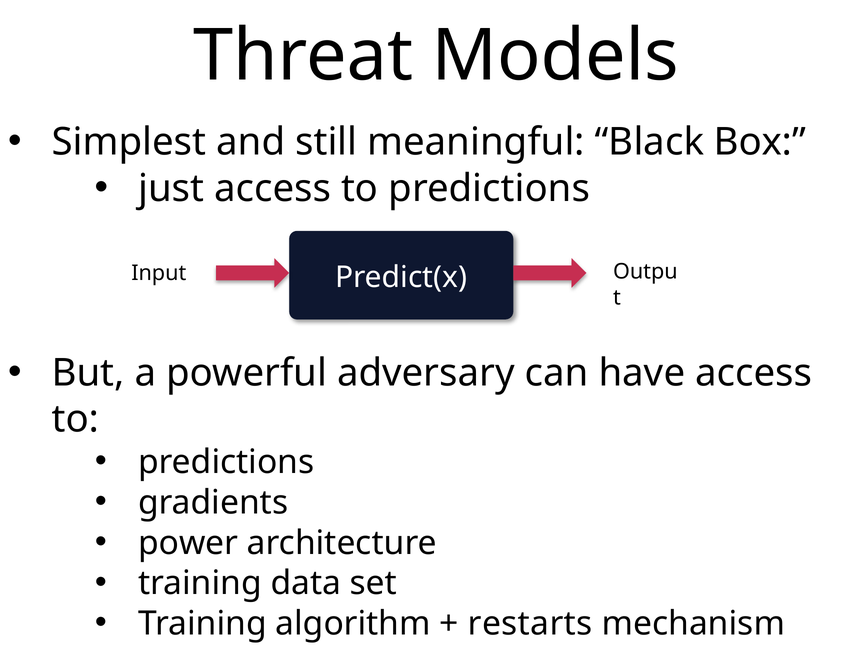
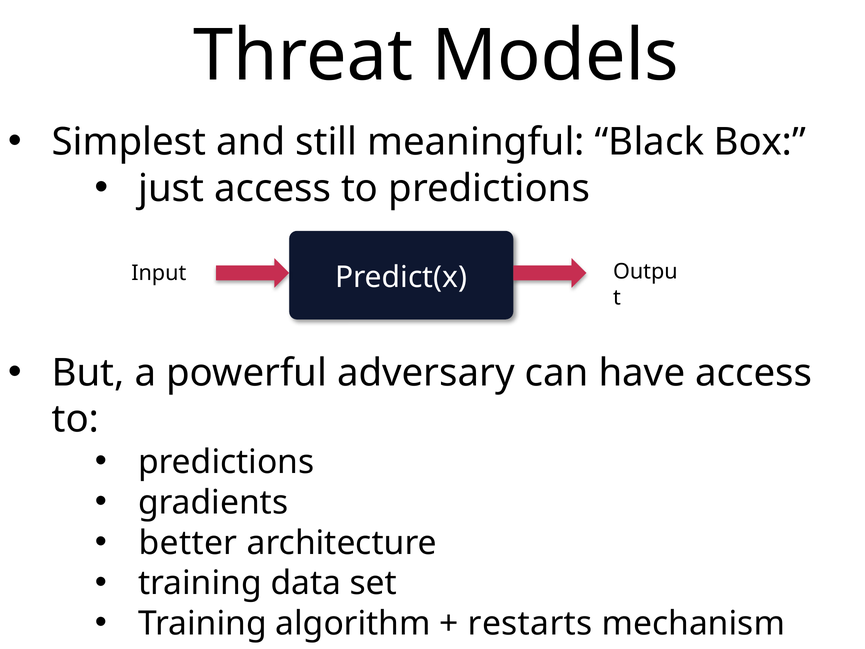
power: power -> better (188, 543)
